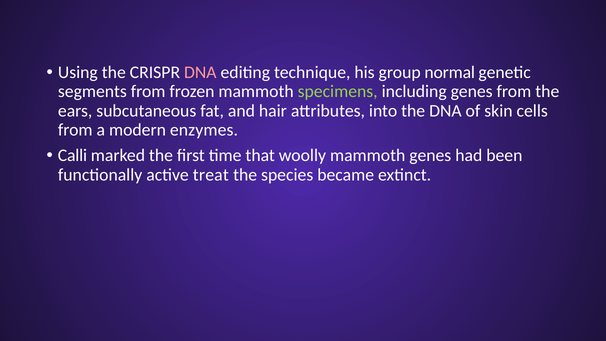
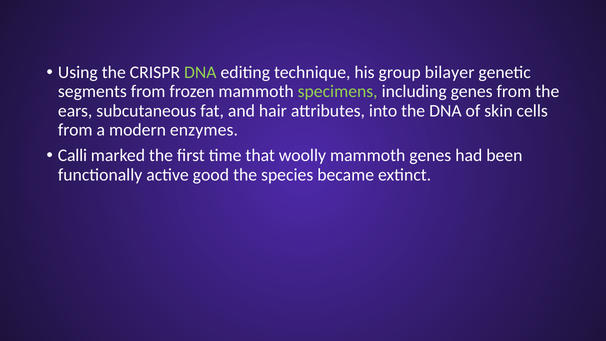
DNA colour: pink -> light green (200, 72)
normal: normal -> bilayer (450, 72)
treat: treat -> good (211, 175)
